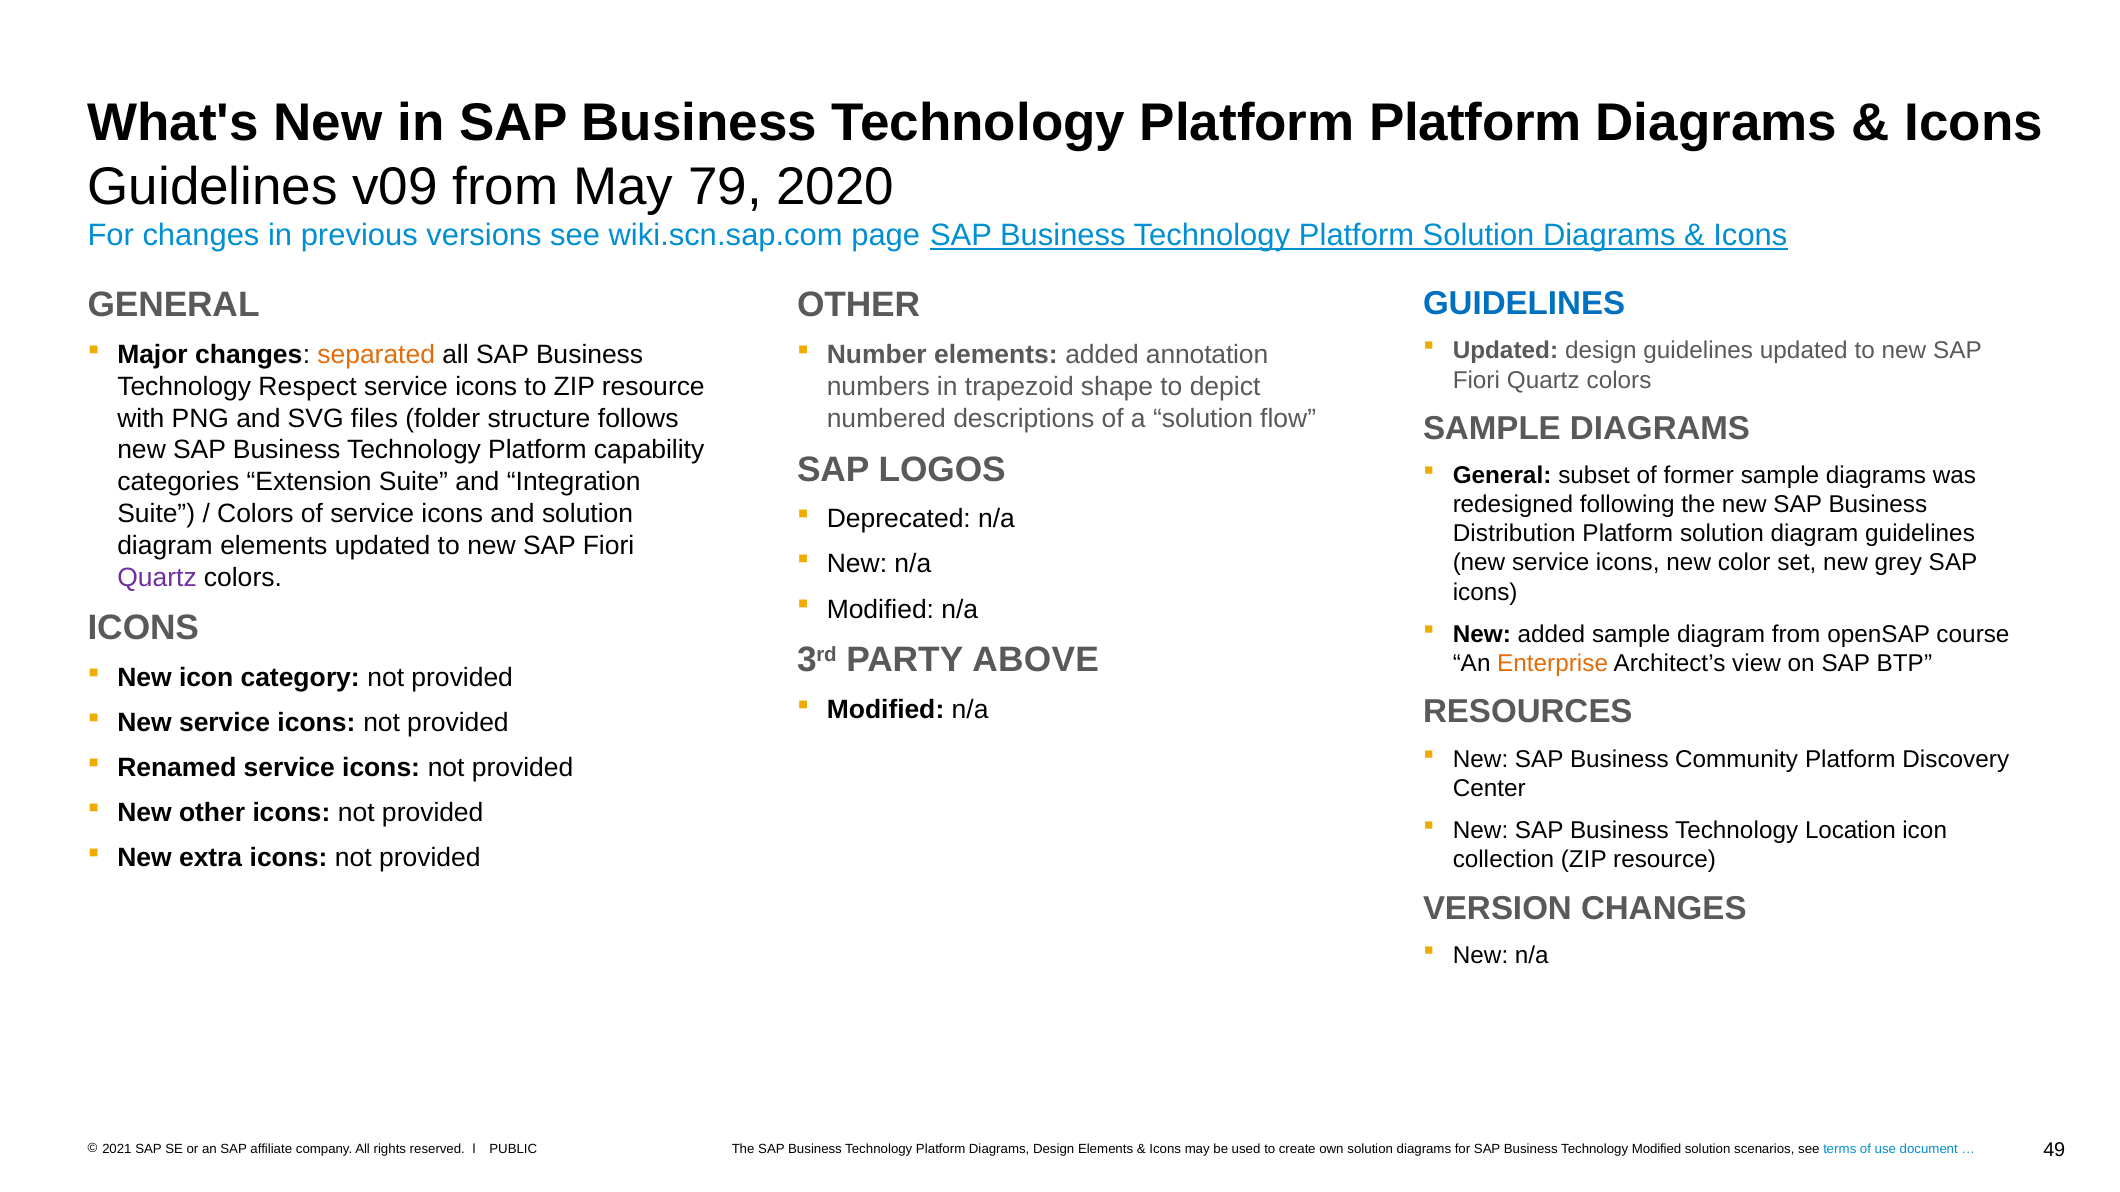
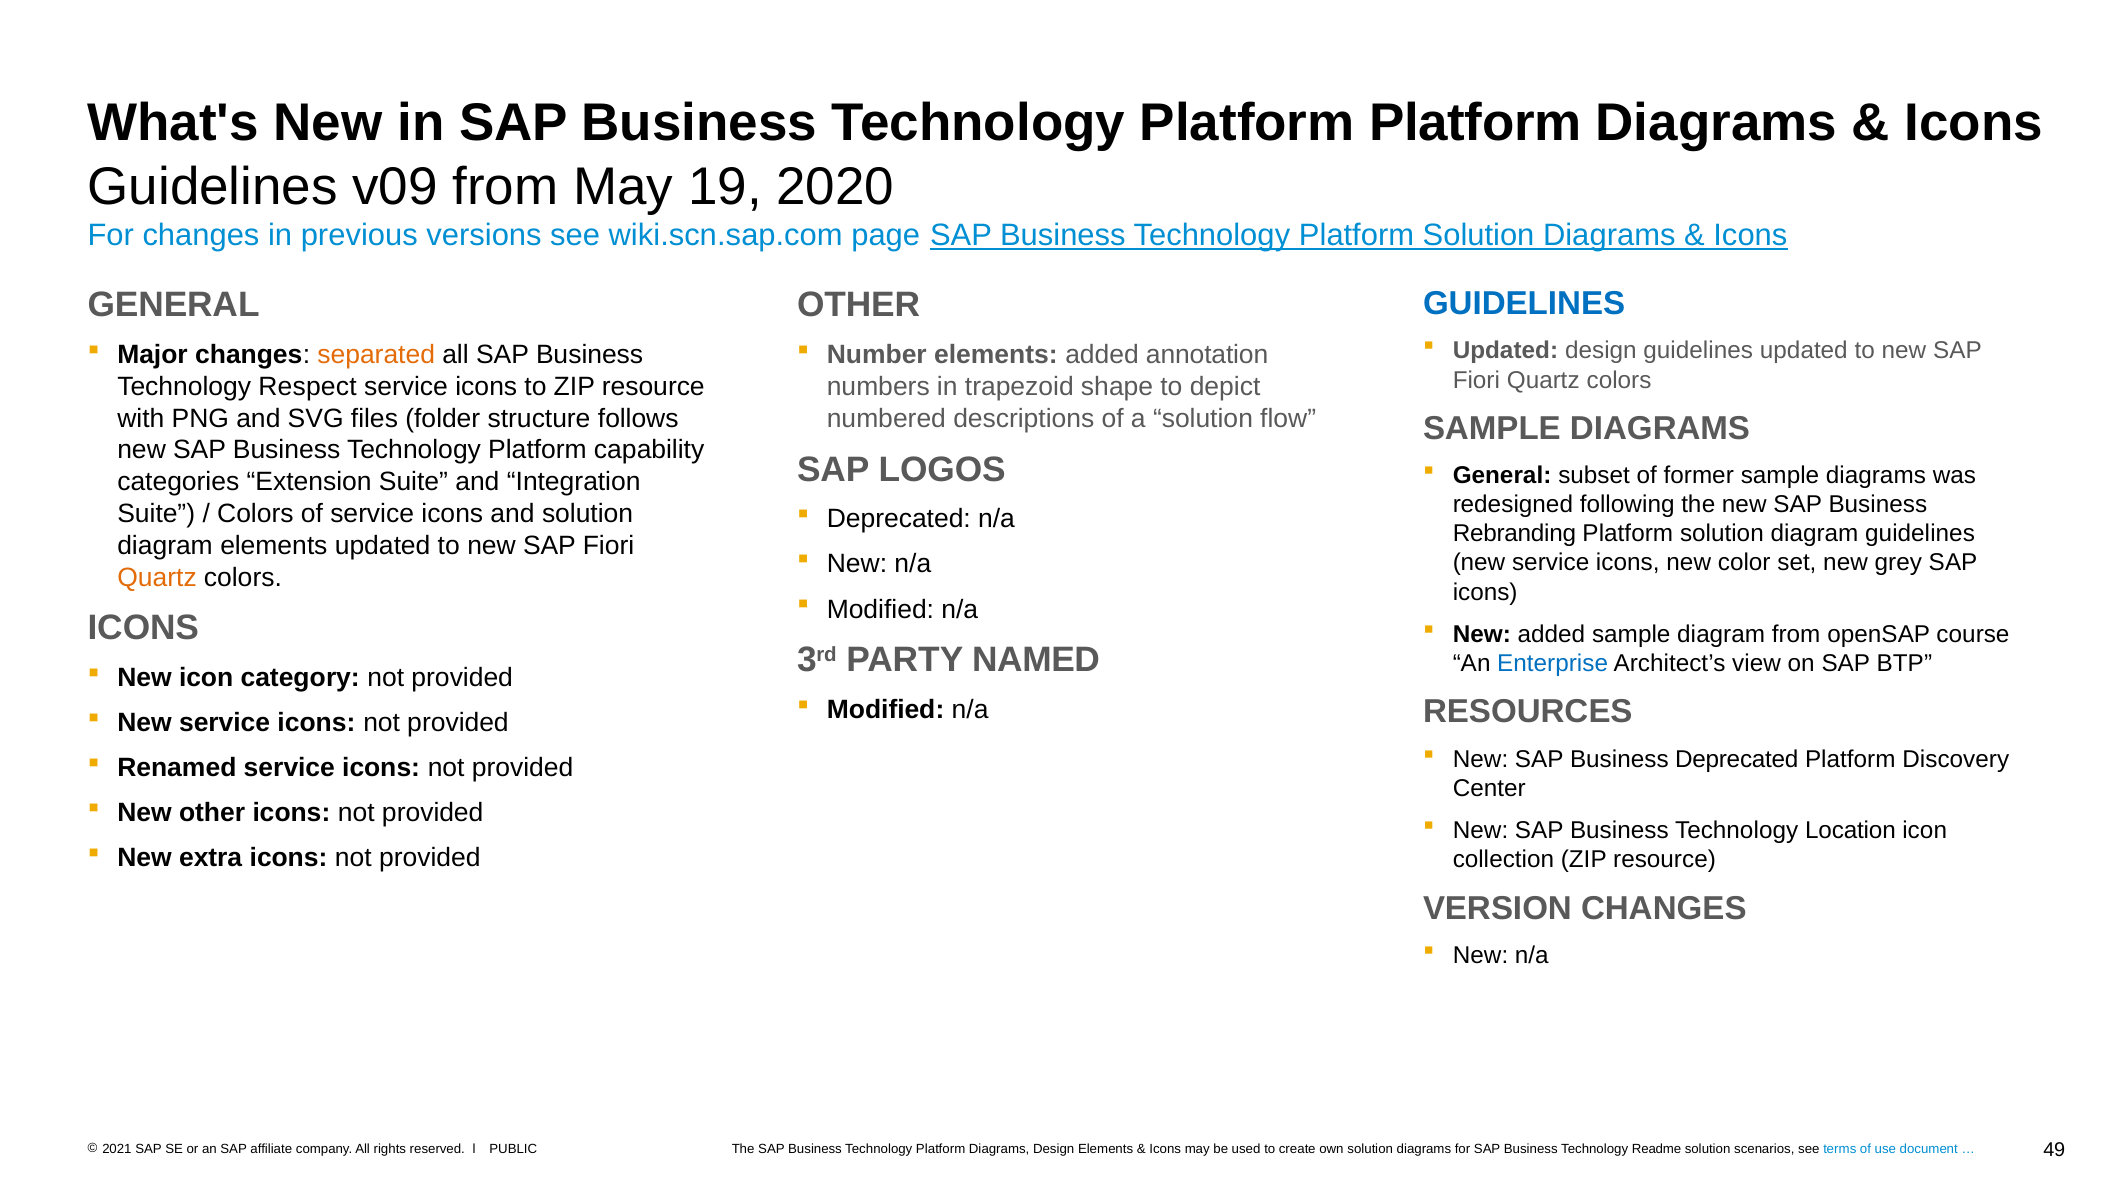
79: 79 -> 19 (725, 187)
Distribution: Distribution -> Rebranding (1514, 534)
Quartz colour: purple -> orange (157, 577)
ABOVE: ABOVE -> NAMED (1036, 660)
Enterprise colour: orange -> blue (1553, 664)
Business Community: Community -> Deprecated (1737, 759)
Technology Modified: Modified -> Readme (1657, 1149)
